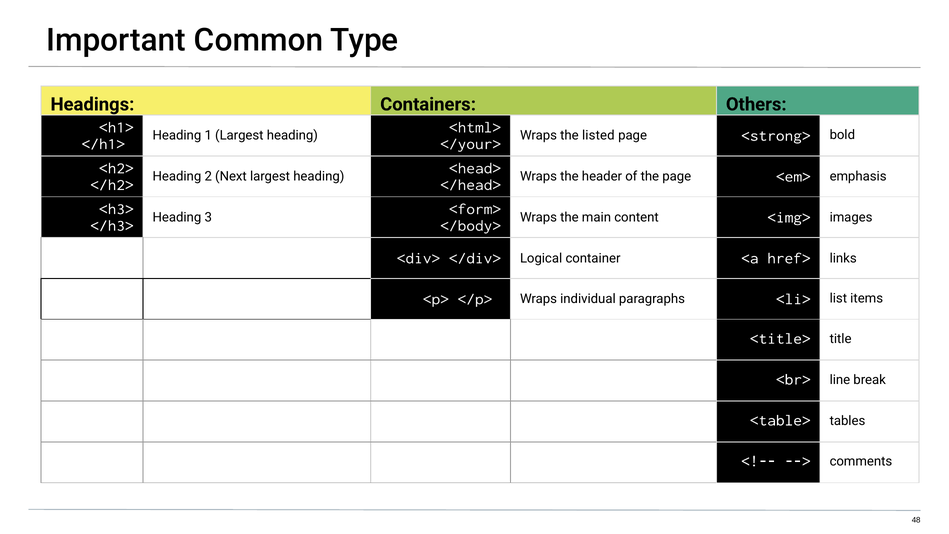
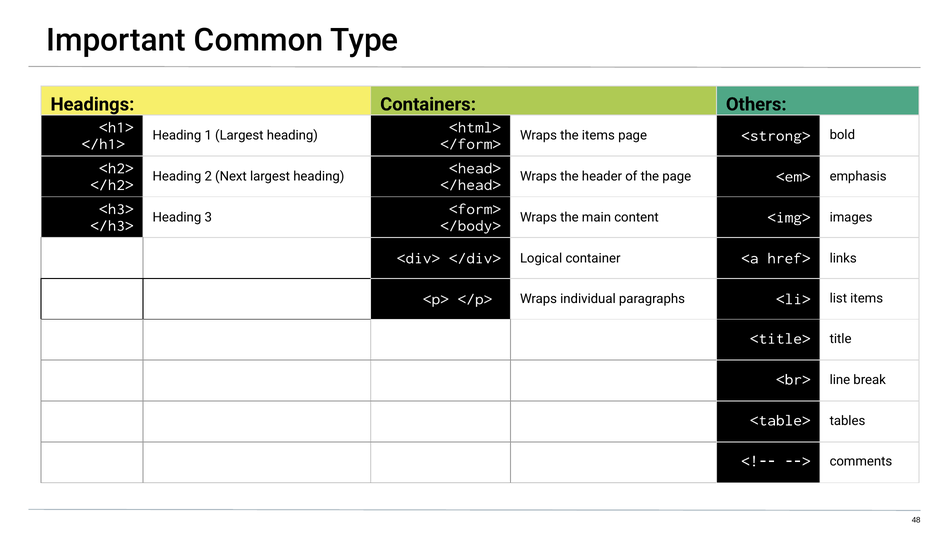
the listed: listed -> items (598, 136)
</your>: </your> -> </form> (471, 144)
